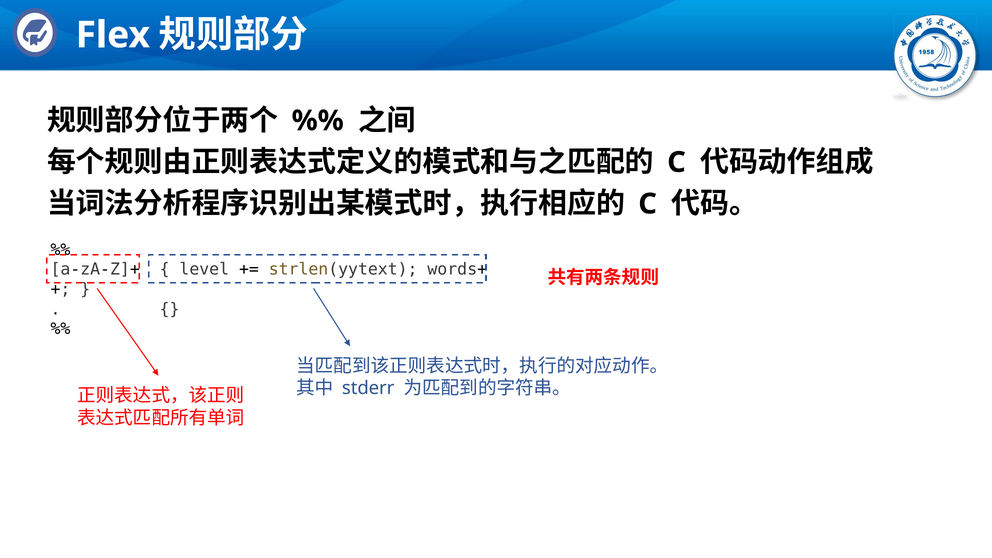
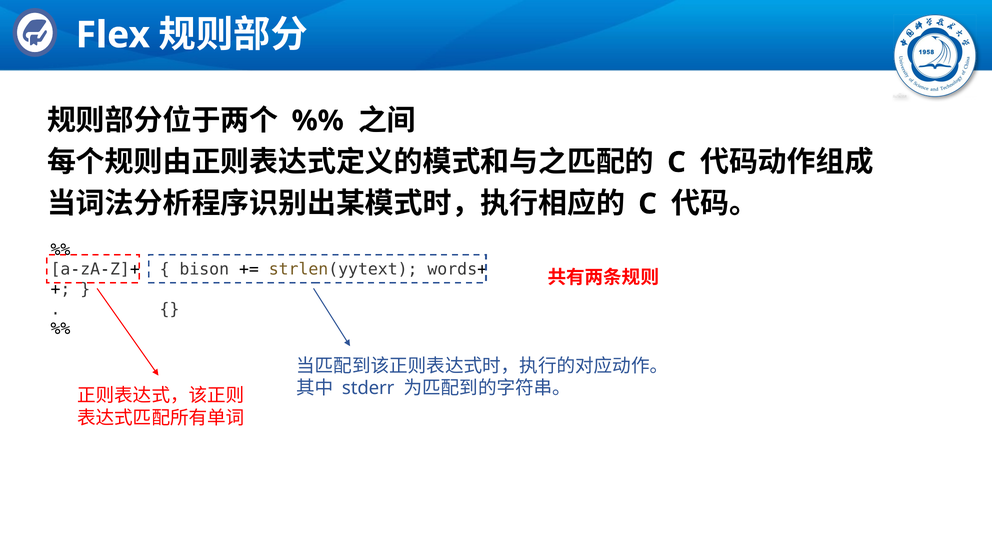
level: level -> bison (204, 269)
